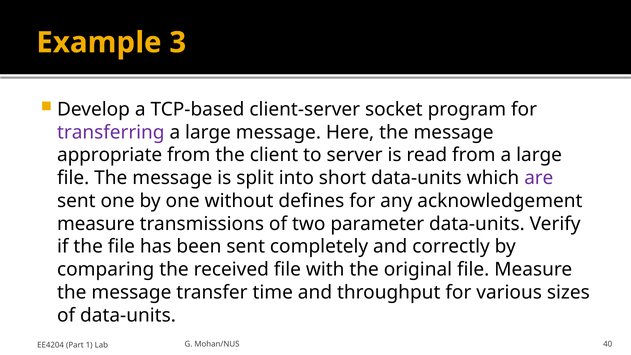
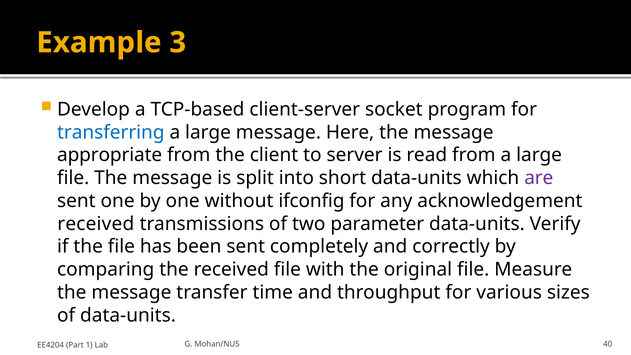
transferring colour: purple -> blue (111, 132)
defines: defines -> ifconfig (311, 201)
measure: measure -> received (96, 224)
